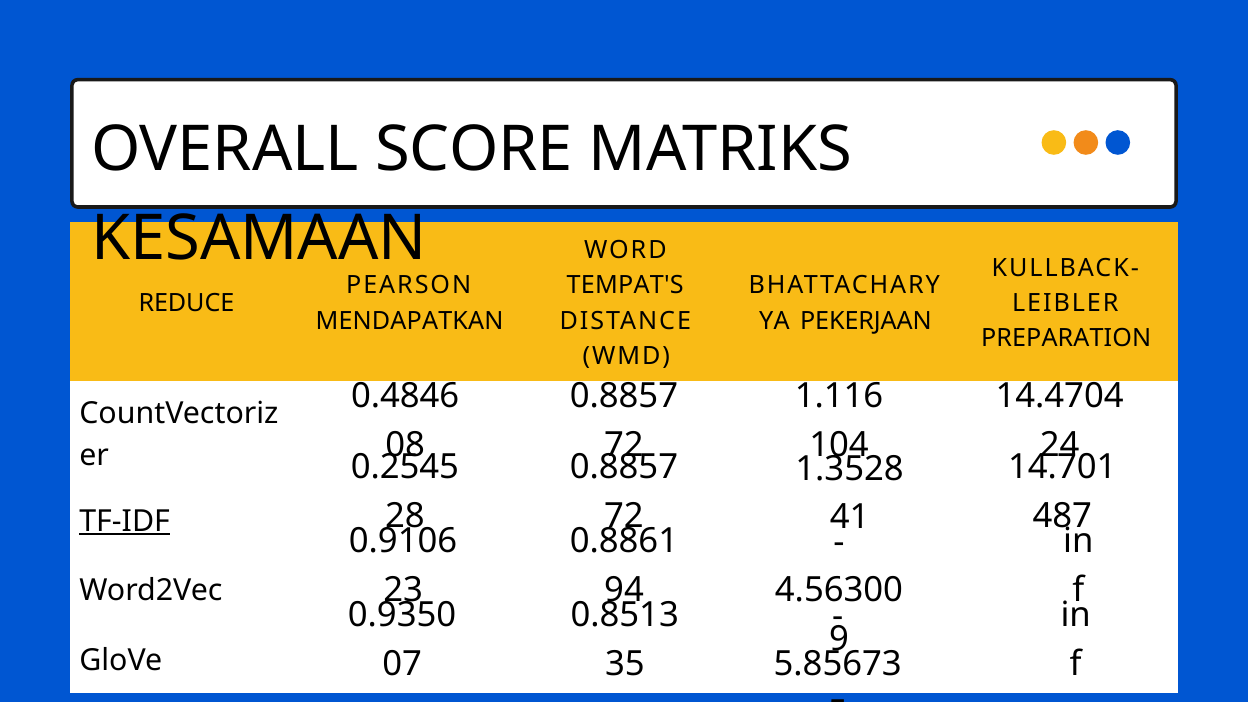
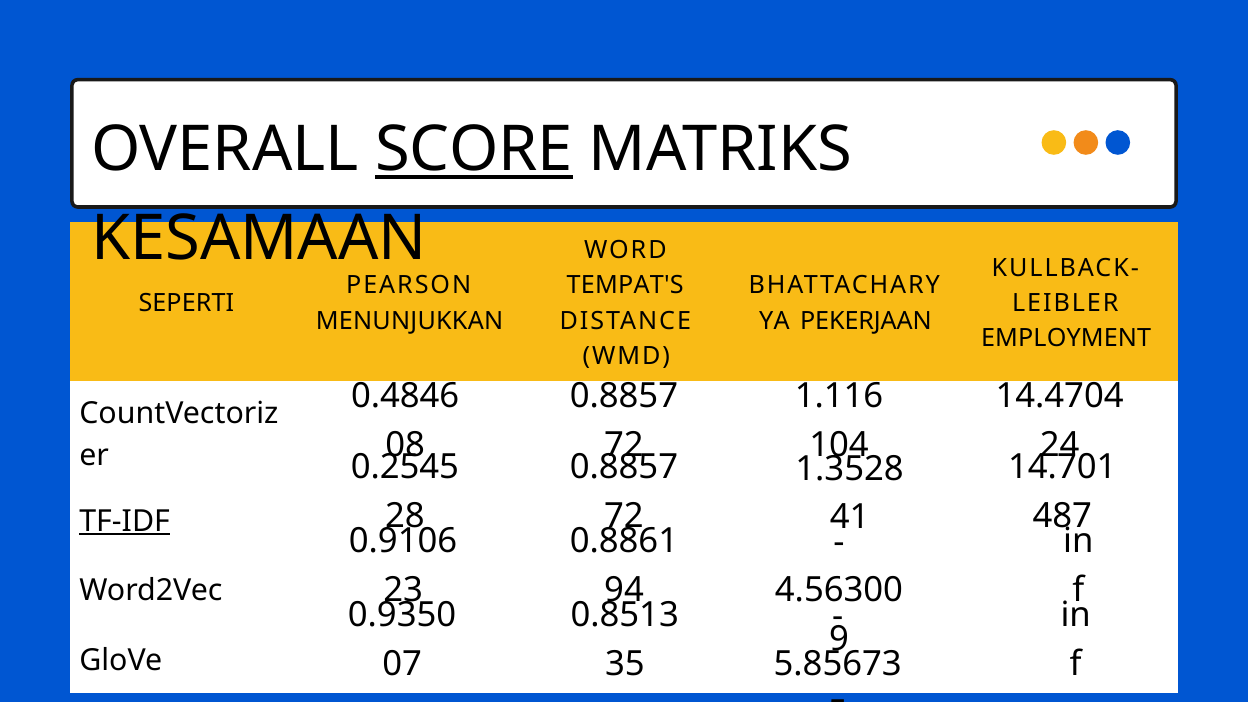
SCORE underline: none -> present (474, 150)
REDUCE: REDUCE -> SEPERTI (186, 303)
MENDAPATKAN: MENDAPATKAN -> MENUNJUKKAN (409, 321)
PREPARATION: PREPARATION -> EMPLOYMENT (1066, 338)
